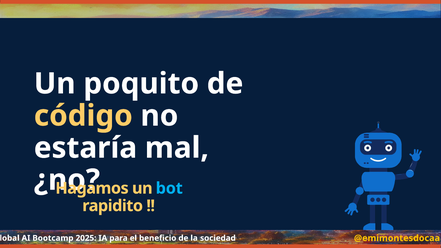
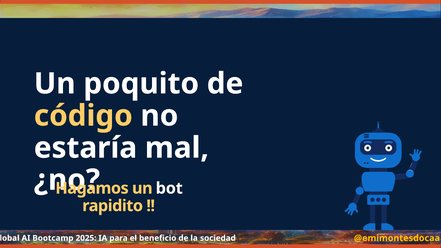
bot colour: light blue -> white (169, 188)
